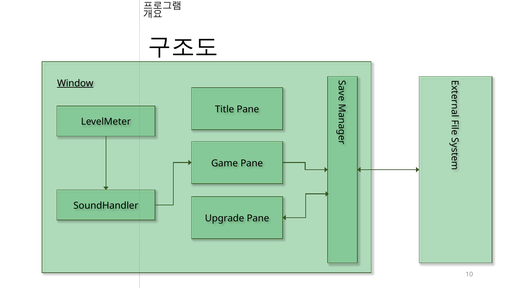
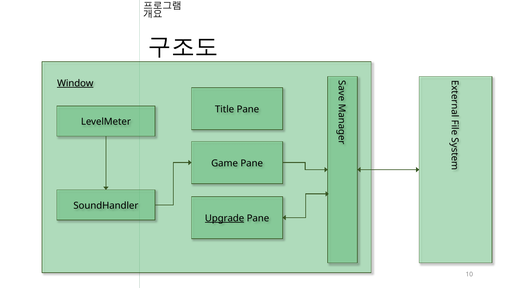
Upgrade underline: none -> present (225, 218)
